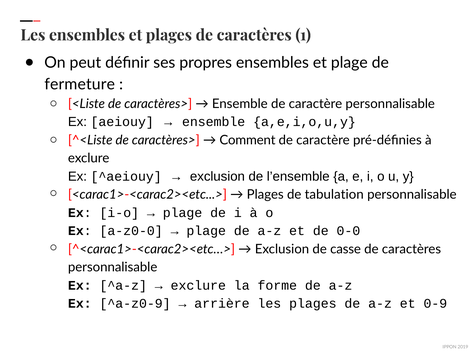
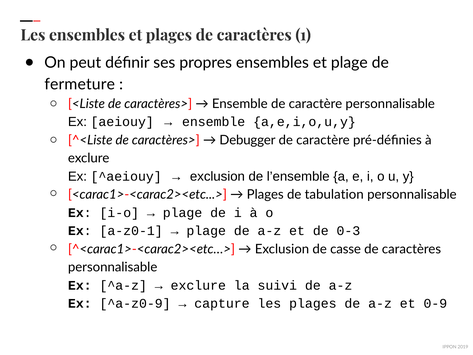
Comment: Comment -> Debugger (247, 140)
a-z0-0: a-z0-0 -> a-z0-1 (131, 231)
0-0: 0-0 -> 0-3 (348, 231)
forme: forme -> suivi (277, 285)
arrière: arrière -> capture (222, 303)
